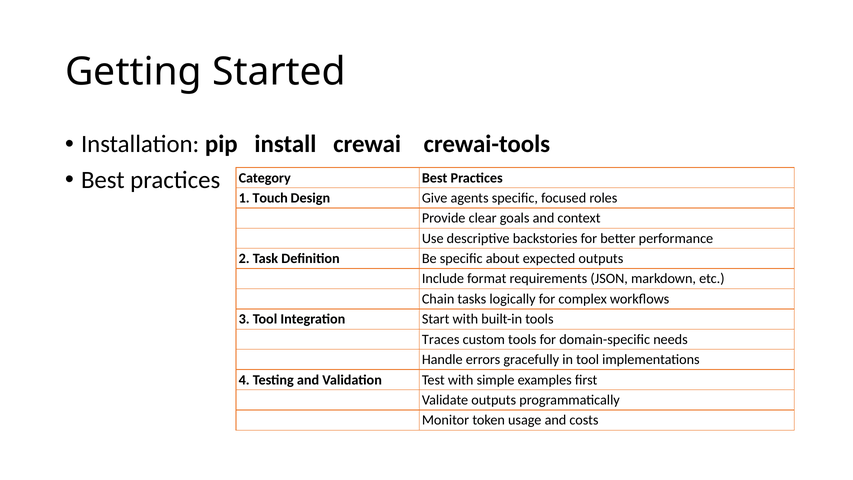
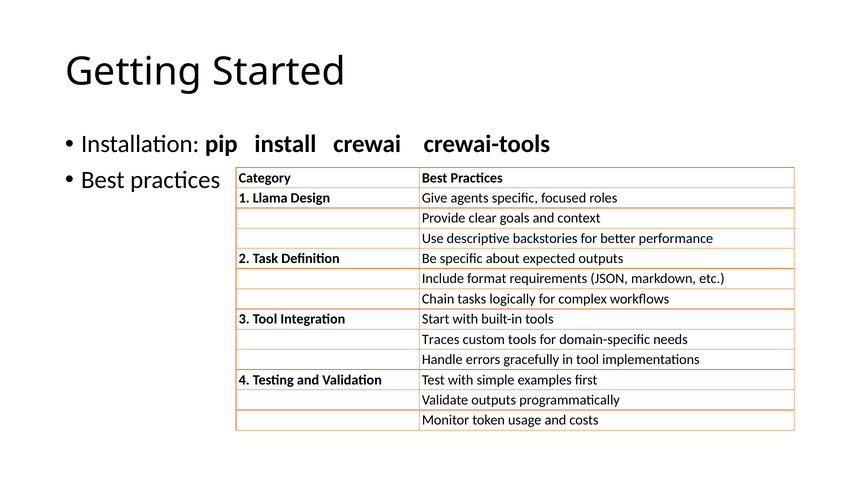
Touch: Touch -> Llama (270, 198)
